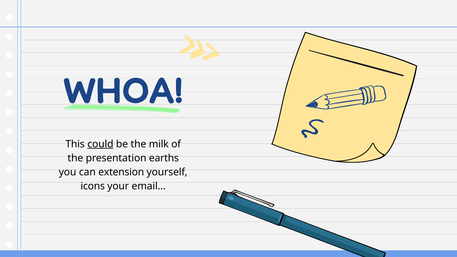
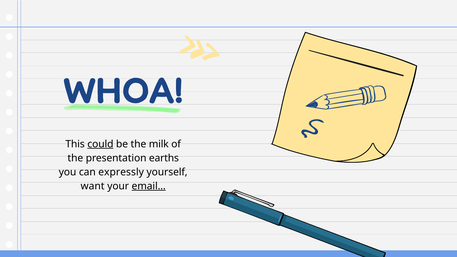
extension: extension -> expressly (121, 172)
icons: icons -> want (93, 186)
email… underline: none -> present (149, 186)
